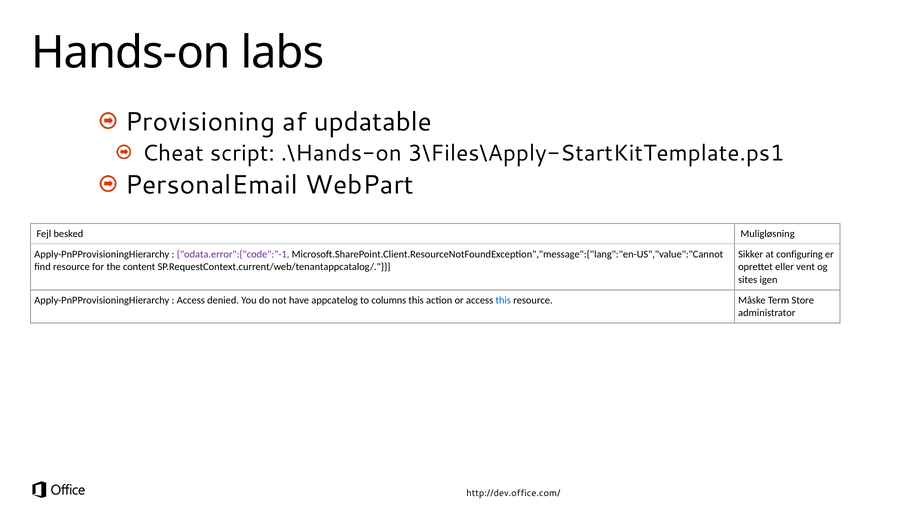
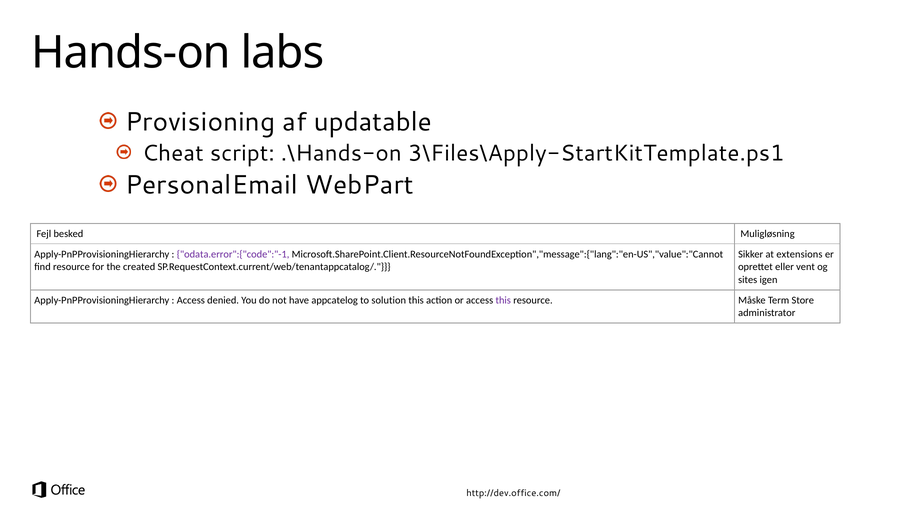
configuring: configuring -> extensions (799, 254)
content: content -> created (139, 267)
columns: columns -> solution (389, 300)
this colour: blue -> purple (503, 300)
